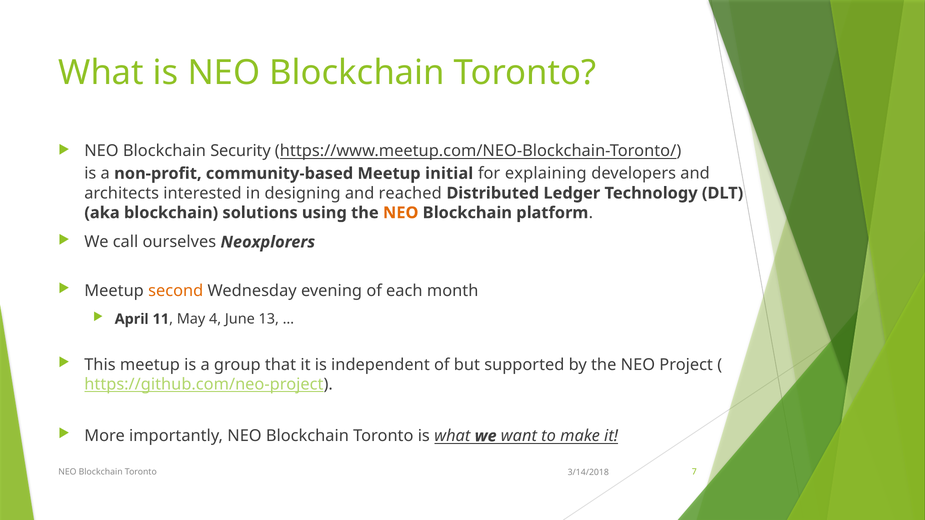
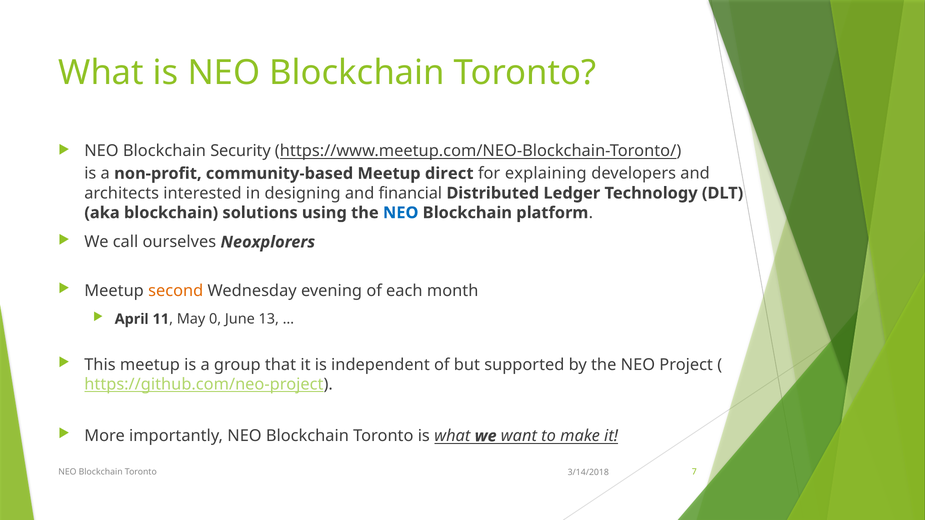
initial: initial -> direct (449, 174)
reached: reached -> financial (410, 193)
NEO colour: orange -> blue (401, 213)
4: 4 -> 0 (215, 319)
